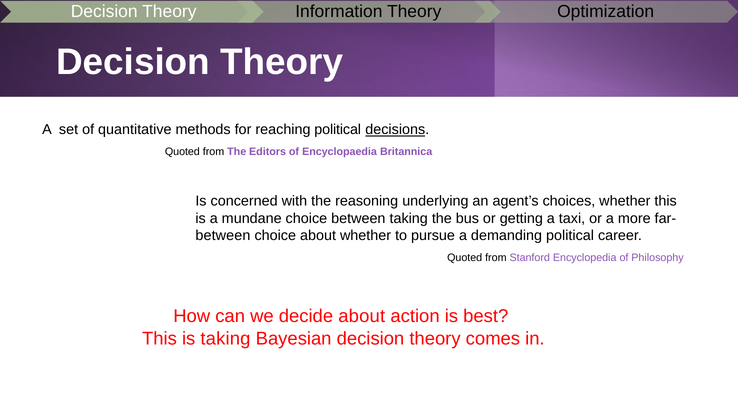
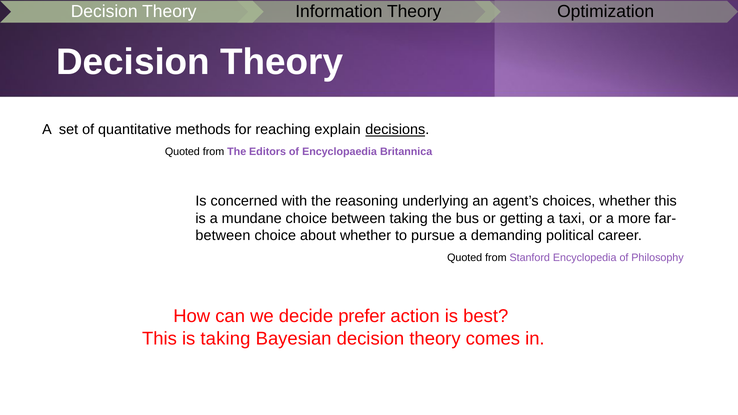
reaching political: political -> explain (338, 130)
decide about: about -> prefer (362, 316)
